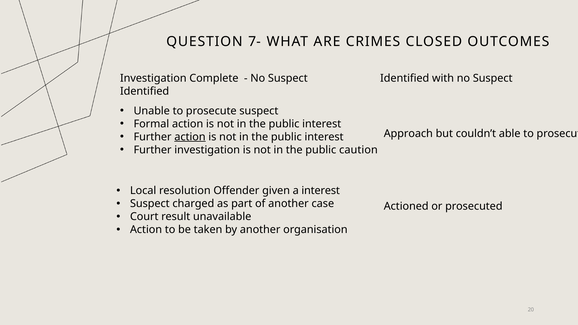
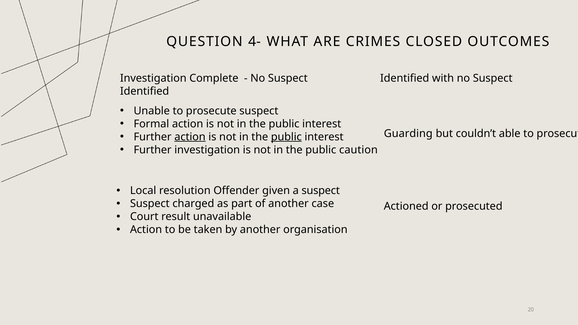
7-: 7- -> 4- (254, 42)
Approach: Approach -> Guarding (408, 134)
public underline: none -> present (286, 137)
a interest: interest -> suspect (321, 191)
